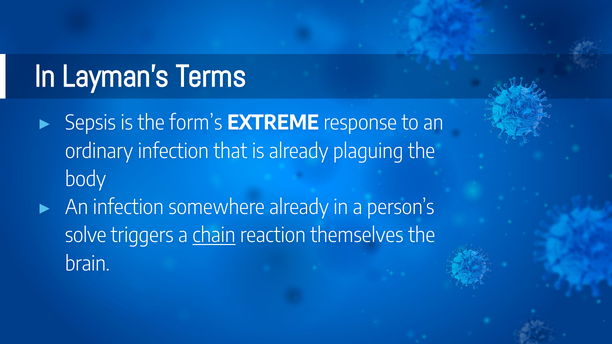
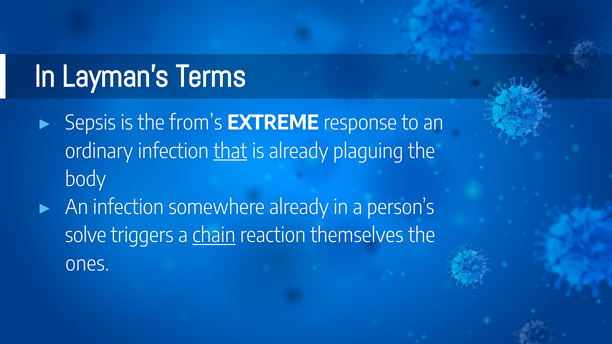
form’s: form’s -> from’s (196, 123)
that underline: none -> present (230, 151)
brain: brain -> ones (87, 264)
